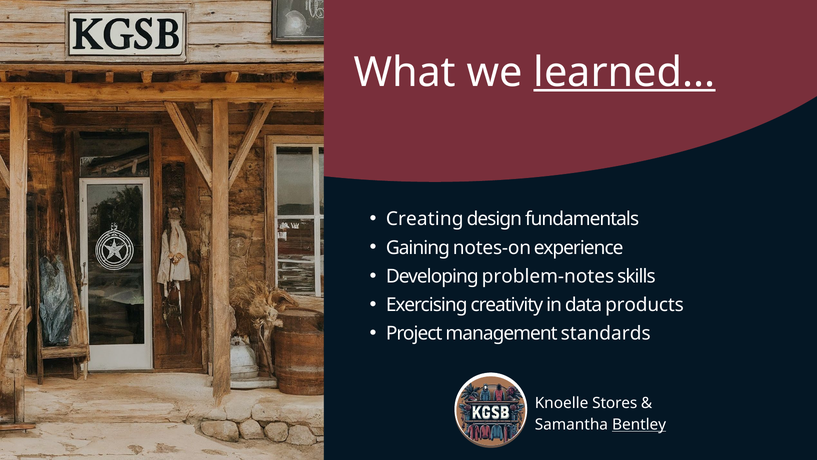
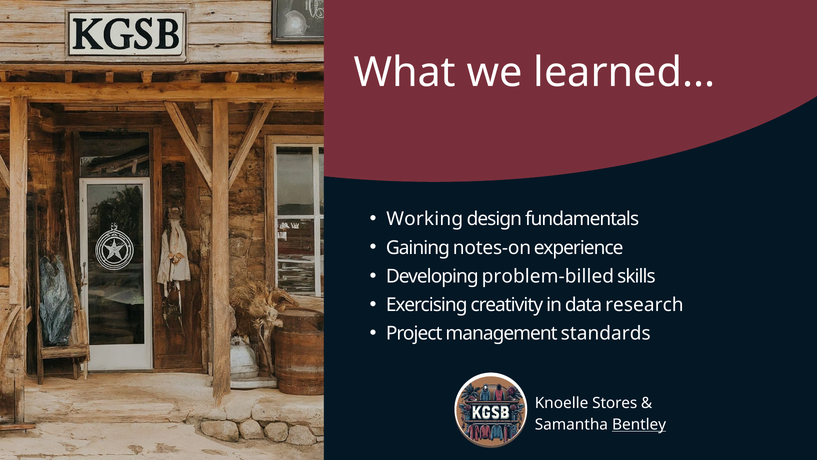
learned underline: present -> none (624, 72)
Creating: Creating -> Working (425, 219)
problem-notes: problem-notes -> problem-billed (548, 276)
products: products -> research (644, 305)
